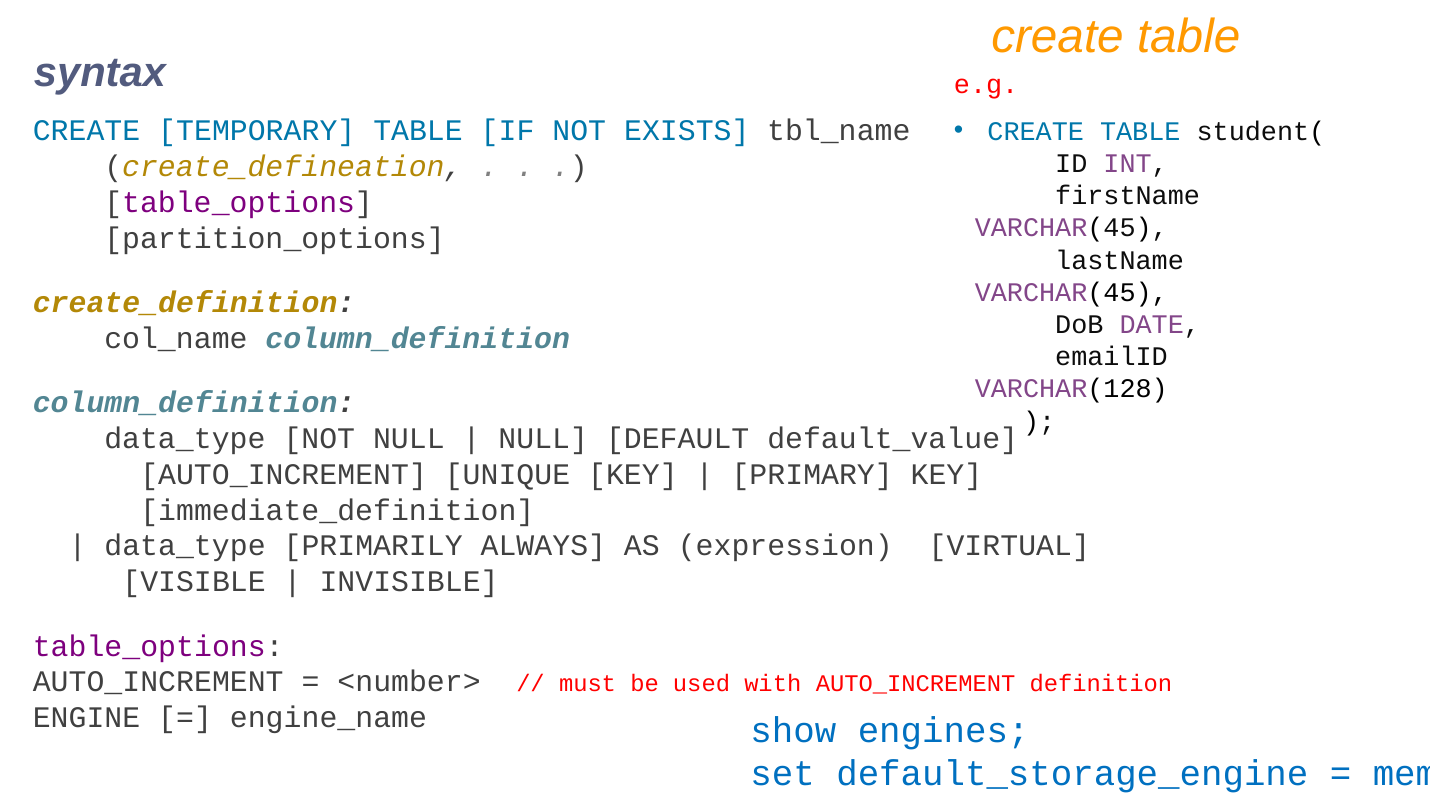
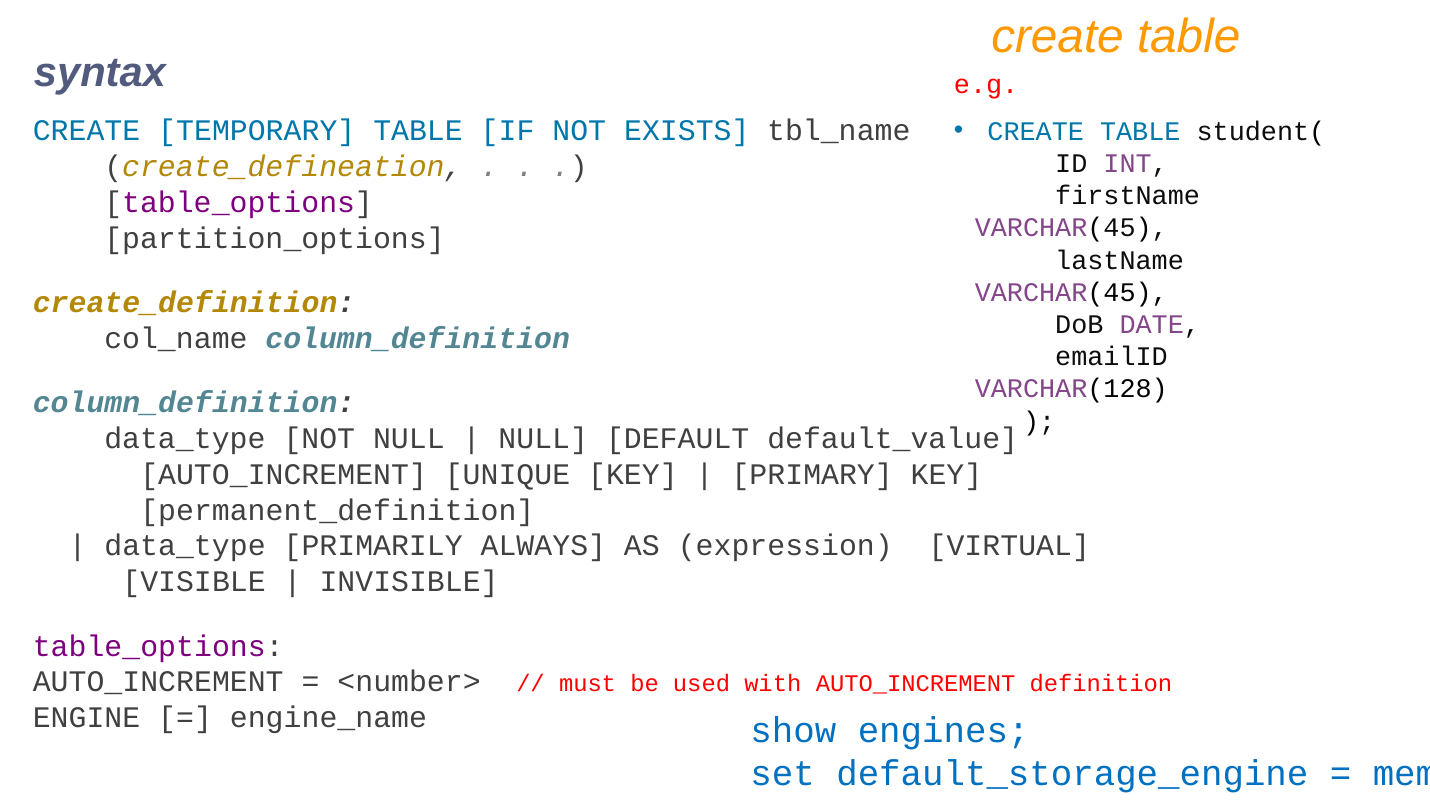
immediate_definition: immediate_definition -> permanent_definition (337, 510)
